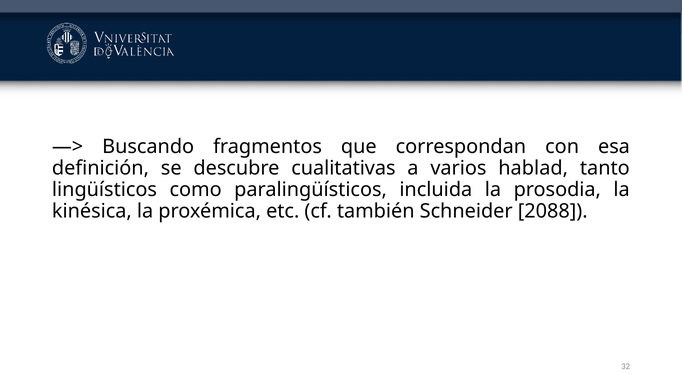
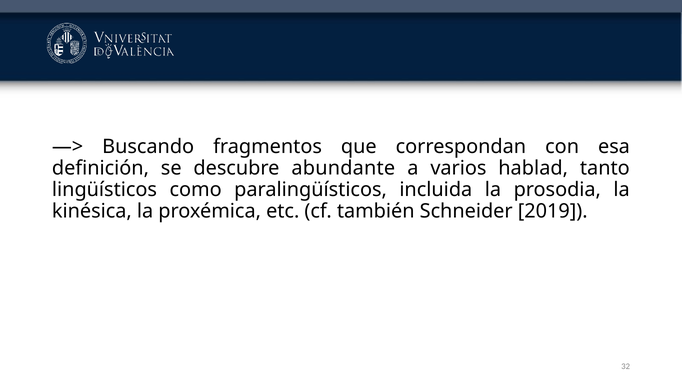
cualitativas: cualitativas -> abundante (343, 168)
2088: 2088 -> 2019 (553, 211)
